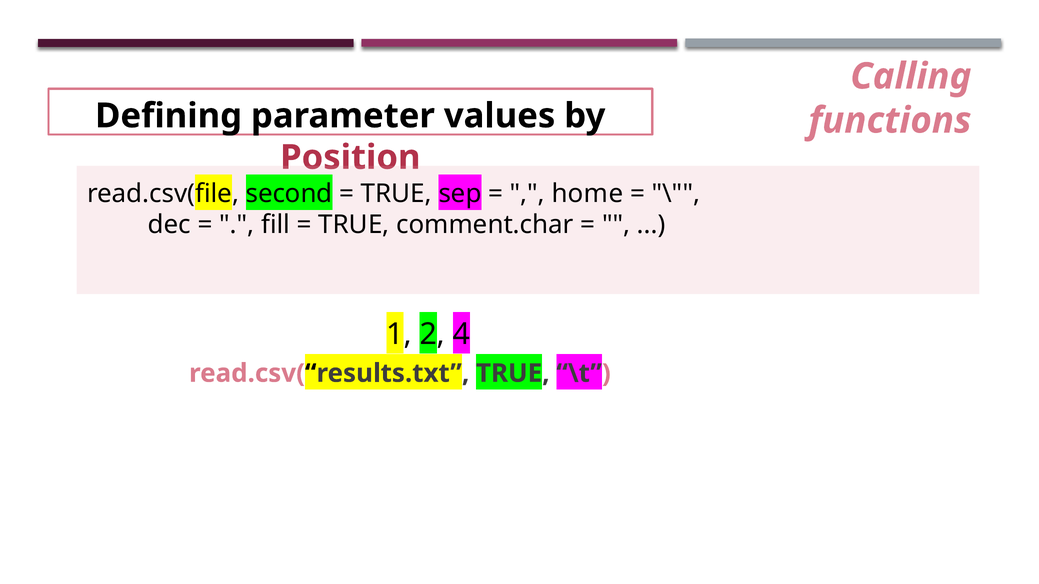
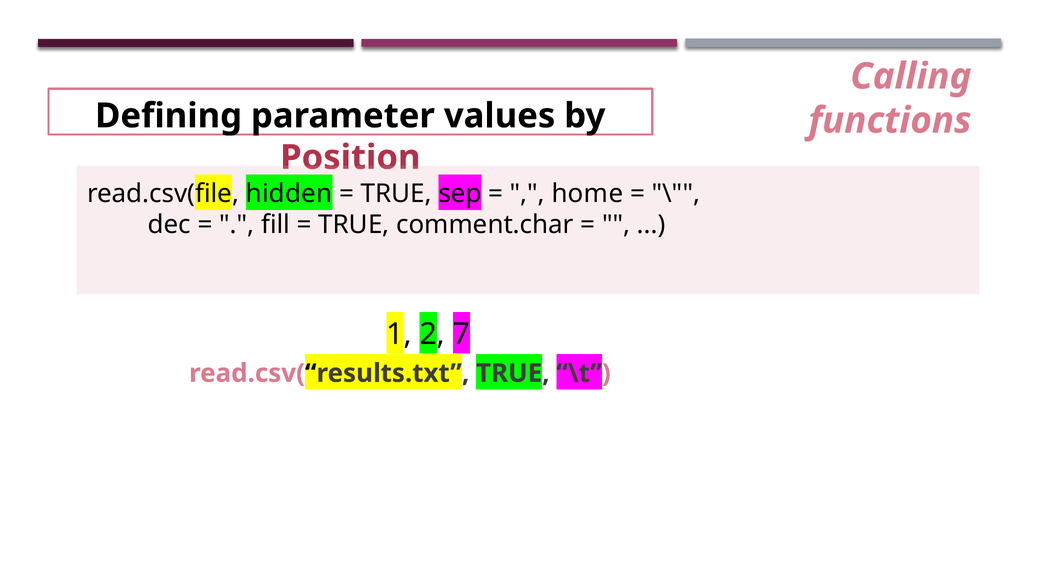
second: second -> hidden (289, 194)
4: 4 -> 7 (462, 335)
